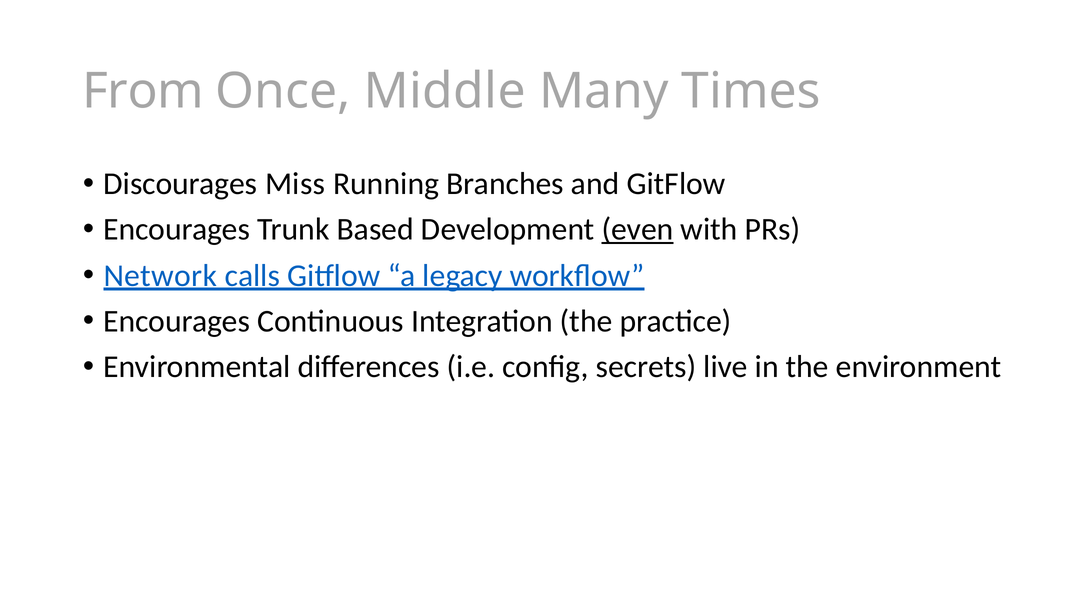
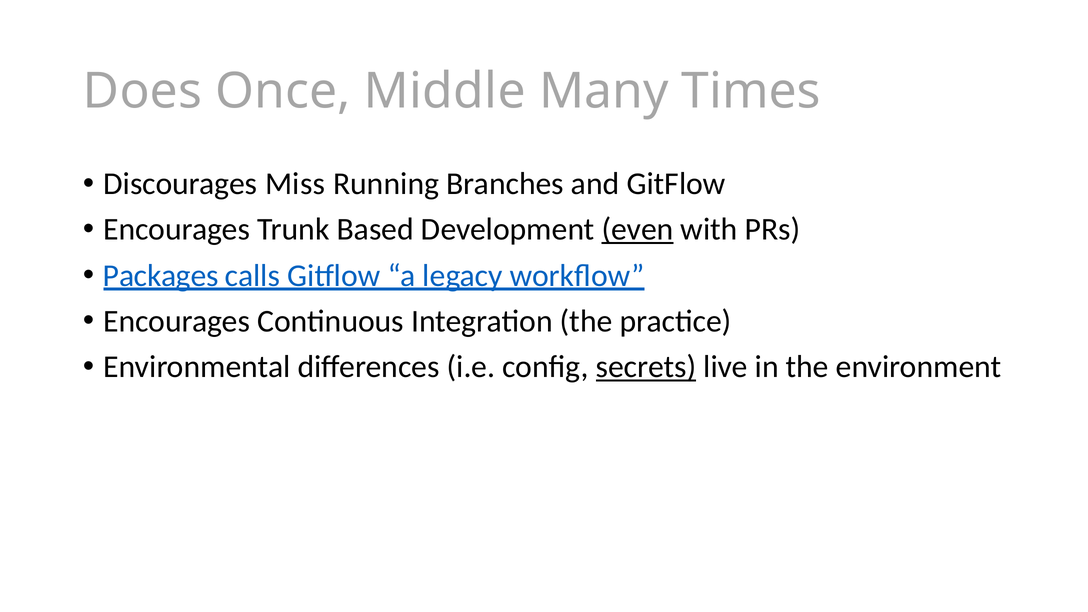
From: From -> Does (143, 91)
Network: Network -> Packages (161, 276)
secrets underline: none -> present (646, 367)
